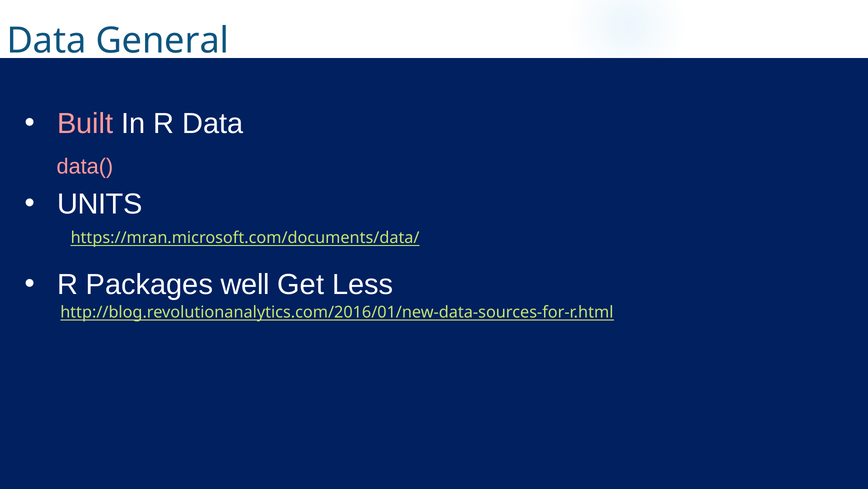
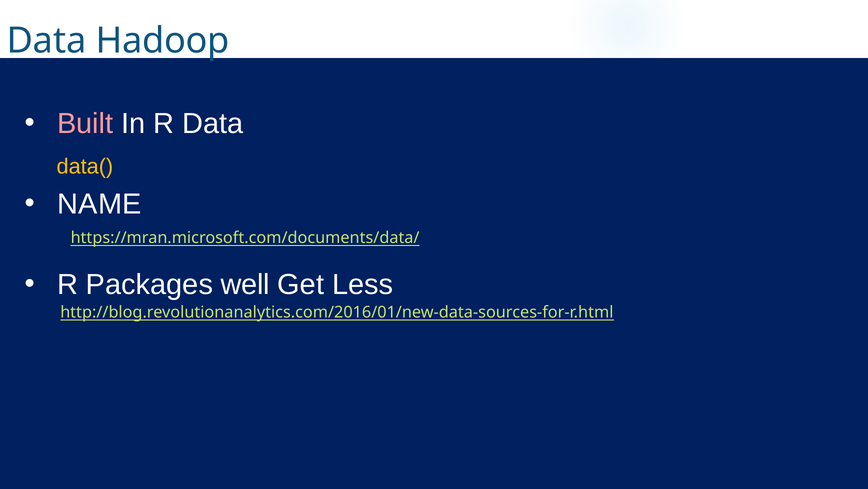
General: General -> Hadoop (163, 41)
data( colour: pink -> yellow (85, 166)
UNITS: UNITS -> NAME (100, 204)
